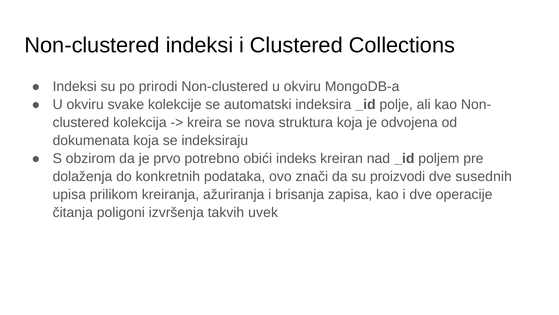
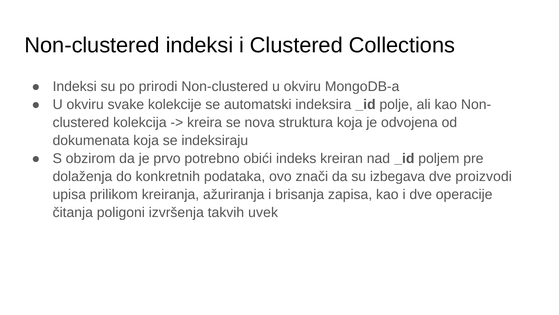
proizvodi: proizvodi -> izbegava (398, 176)
susednih: susednih -> proizvodi (484, 176)
